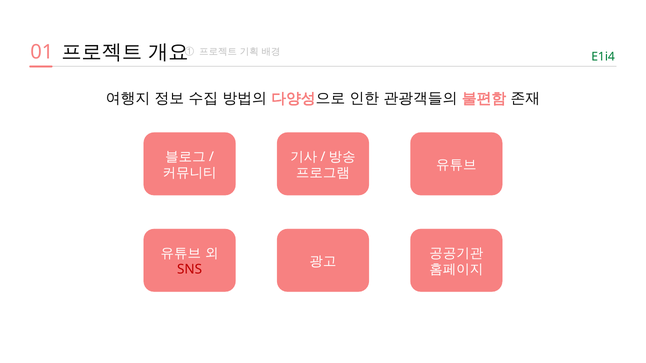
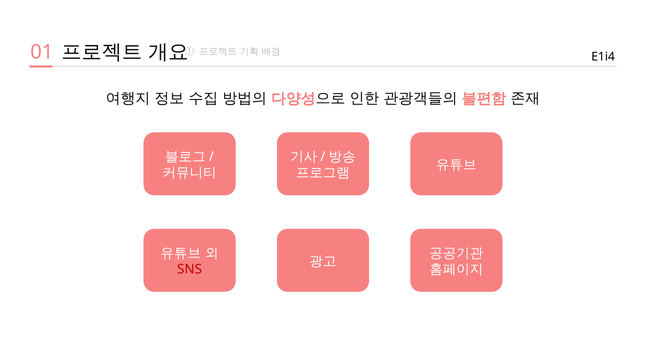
E1i4 colour: green -> black (603, 57)
